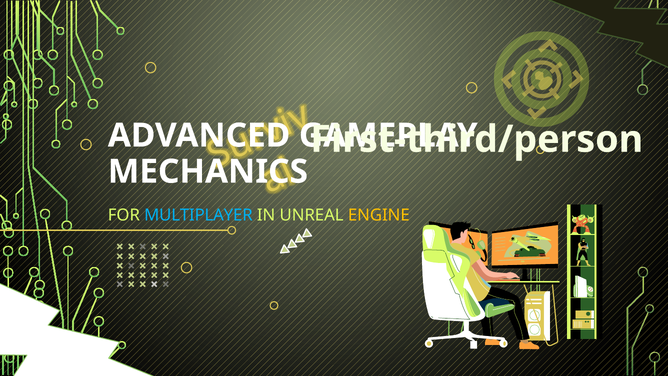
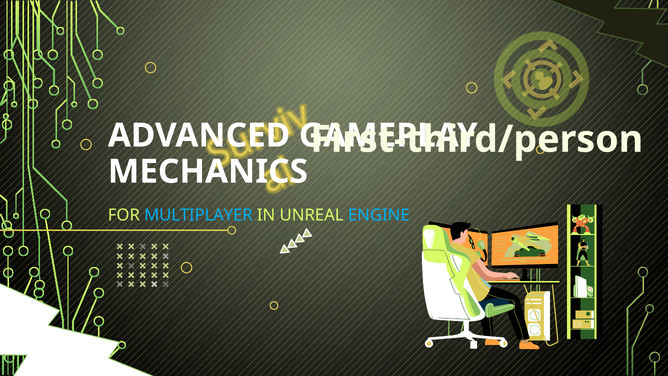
ENGINE colour: yellow -> light blue (379, 215)
